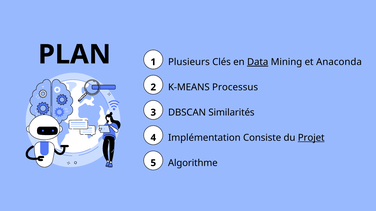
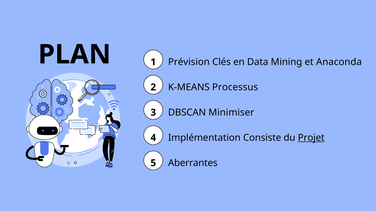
Plusieurs: Plusieurs -> Prévision (189, 62)
Data underline: present -> none (258, 62)
Similarités: Similarités -> Minimiser (231, 113)
Algorithme: Algorithme -> Aberrantes (193, 163)
